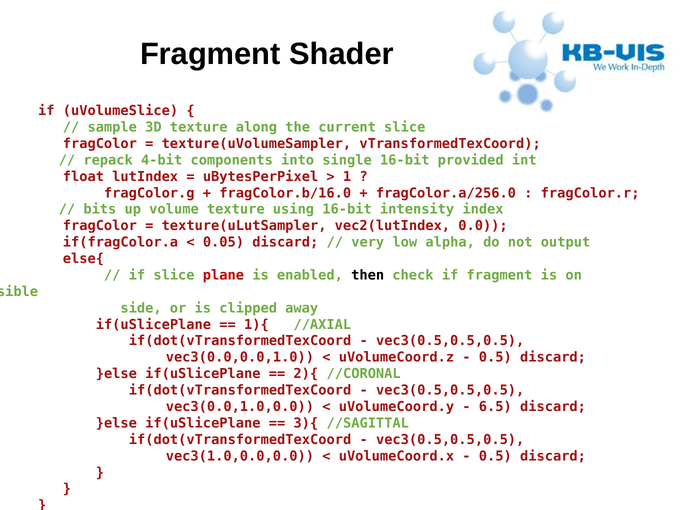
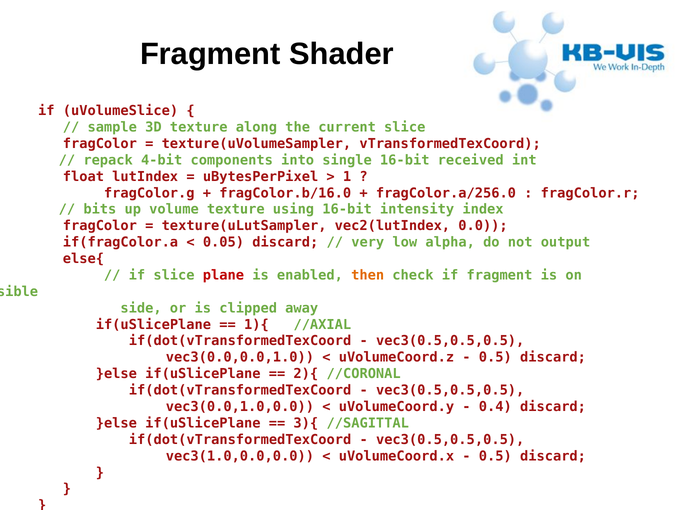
provided: provided -> received (471, 160)
then colour: black -> orange (368, 276)
6.5: 6.5 -> 0.4 (495, 407)
